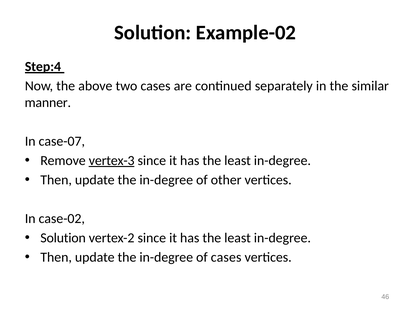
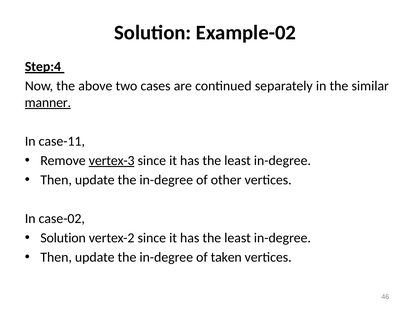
manner underline: none -> present (48, 102)
case-07: case-07 -> case-11 (62, 141)
of cases: cases -> taken (226, 257)
